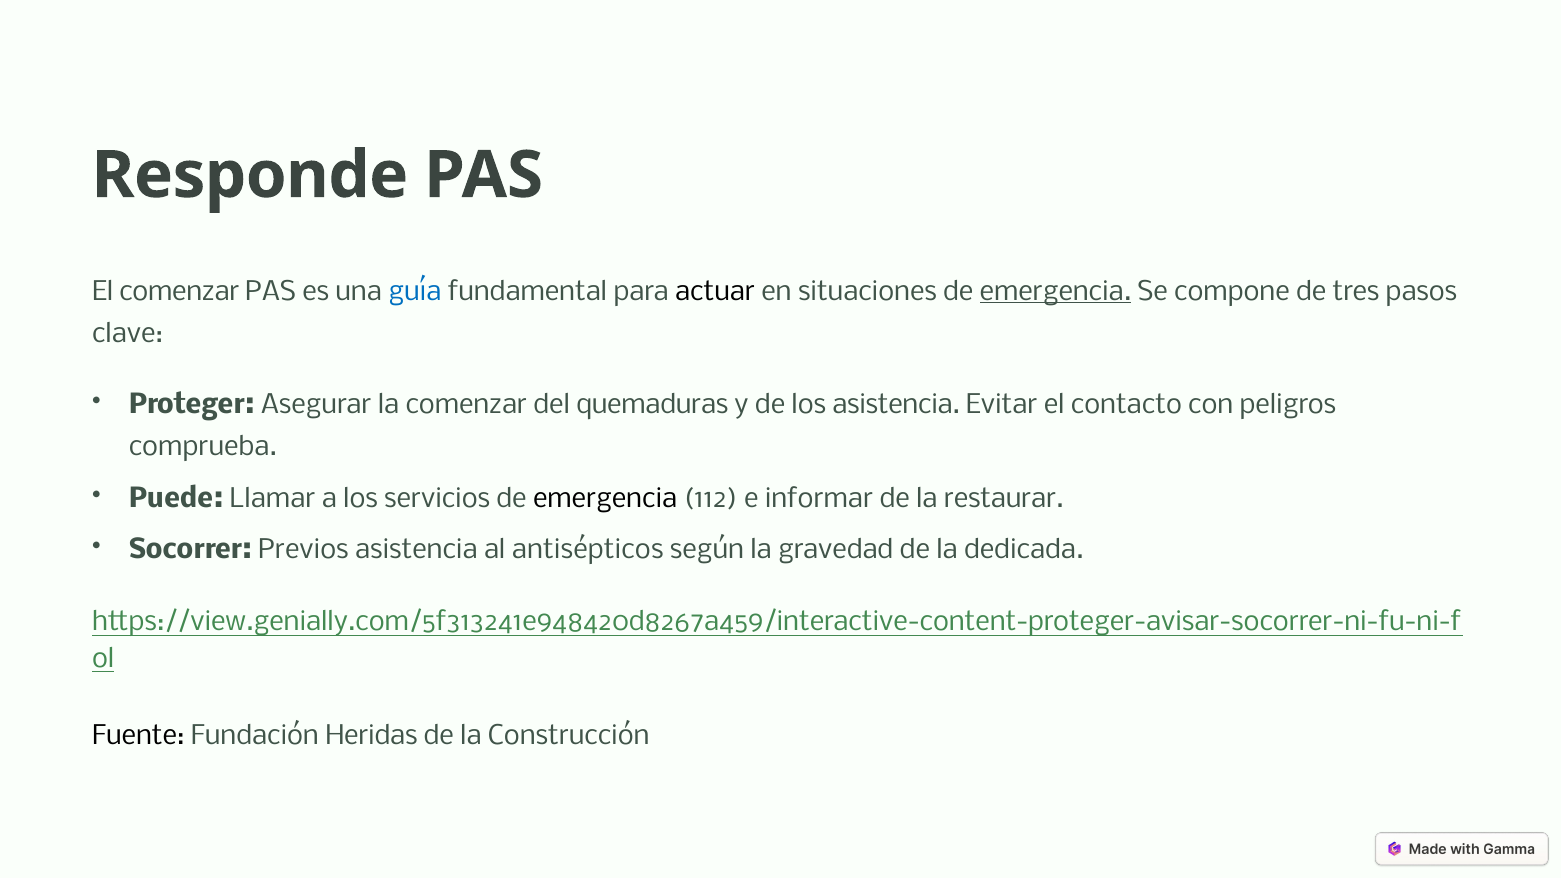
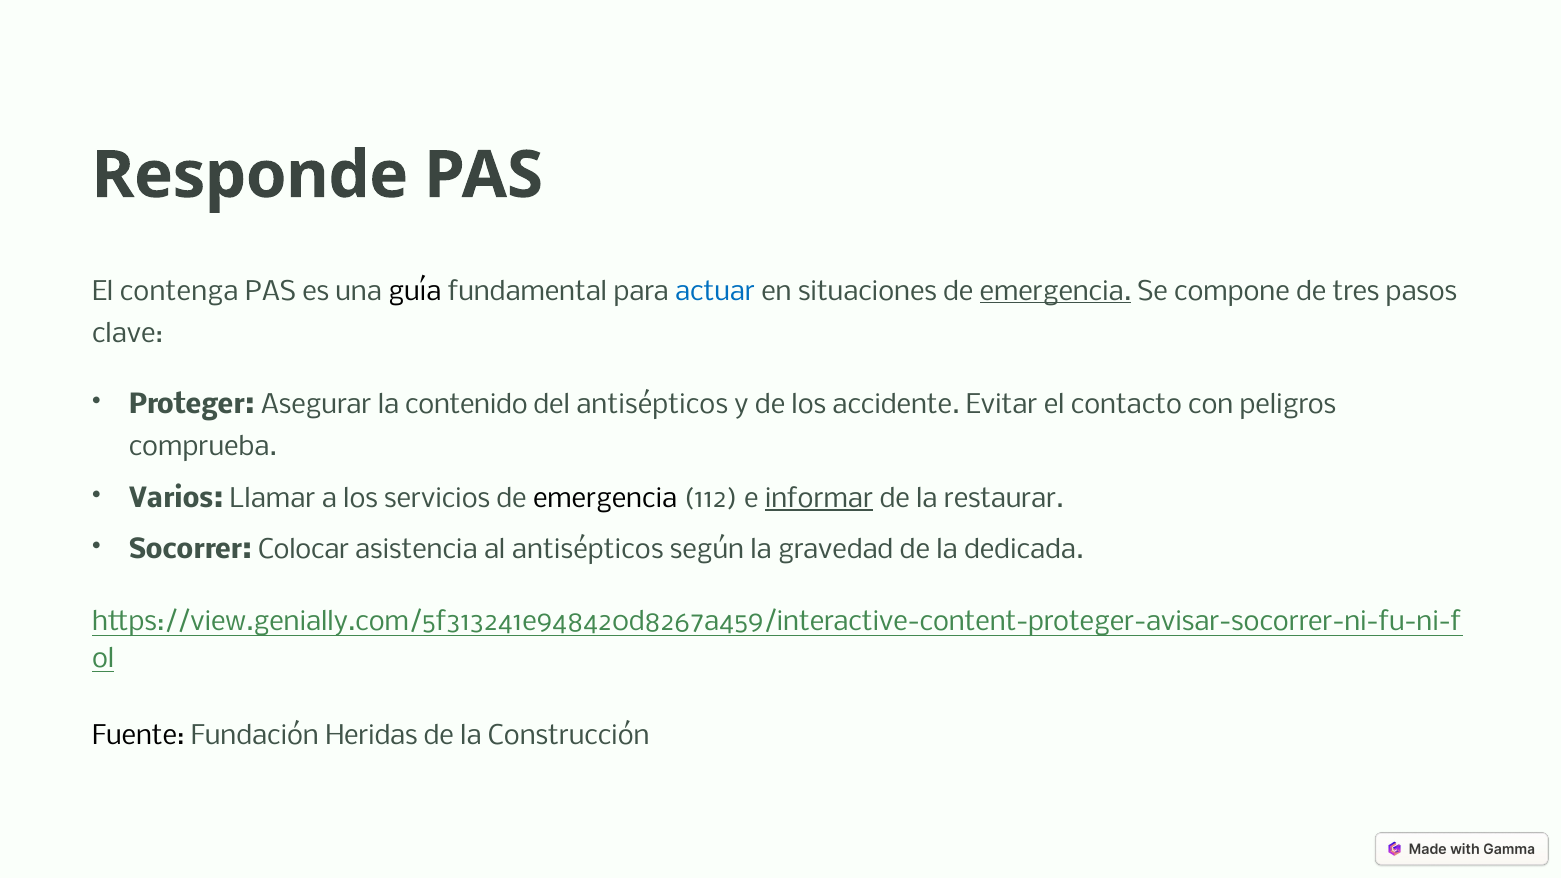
El comenzar: comenzar -> contenga (179, 292)
guía colour: blue -> black (415, 292)
actuar colour: black -> blue (715, 292)
la comenzar: comenzar -> contenido (466, 405)
del quemaduras: quemaduras -> antisépticos (652, 405)
los asistencia: asistencia -> accidente (896, 405)
Puede: Puede -> Varios (176, 499)
informar underline: none -> present (819, 499)
Previos: Previos -> Colocar (304, 550)
